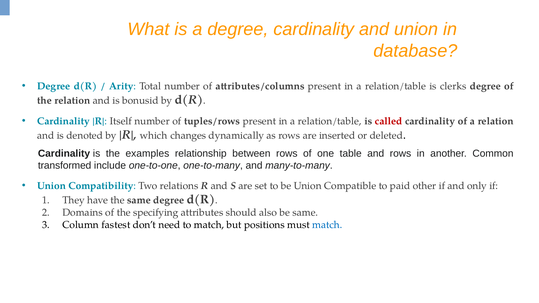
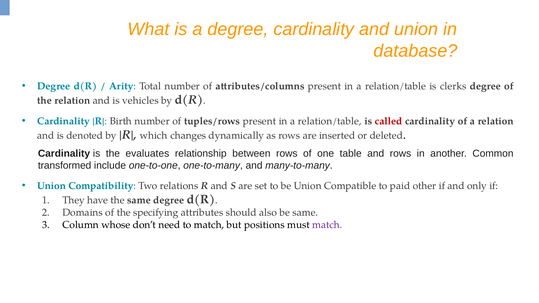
bonusid: bonusid -> vehicles (140, 101)
Itself: Itself -> Birth (121, 121)
examples: examples -> evaluates (147, 154)
fastest: fastest -> whose (116, 225)
match colour: blue -> purple (327, 225)
